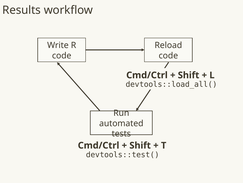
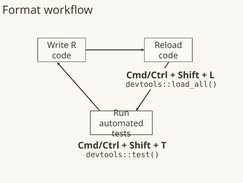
Results: Results -> Format (22, 10)
